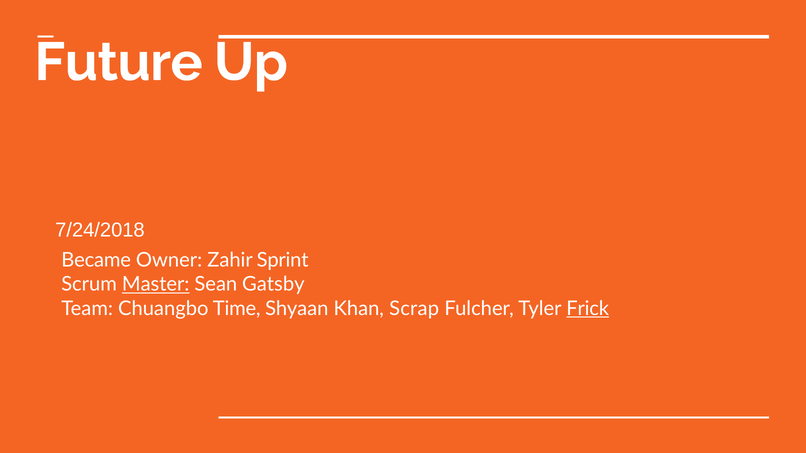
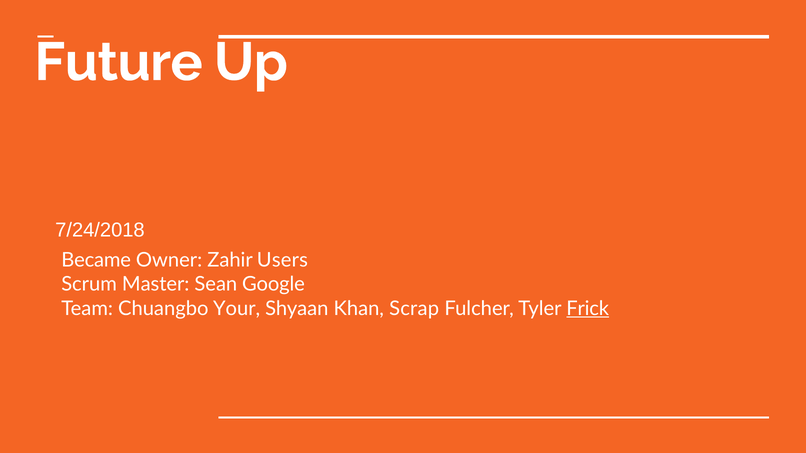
Sprint: Sprint -> Users (282, 260)
Master underline: present -> none (156, 285)
Gatsby: Gatsby -> Google (273, 285)
Time: Time -> Your (237, 309)
